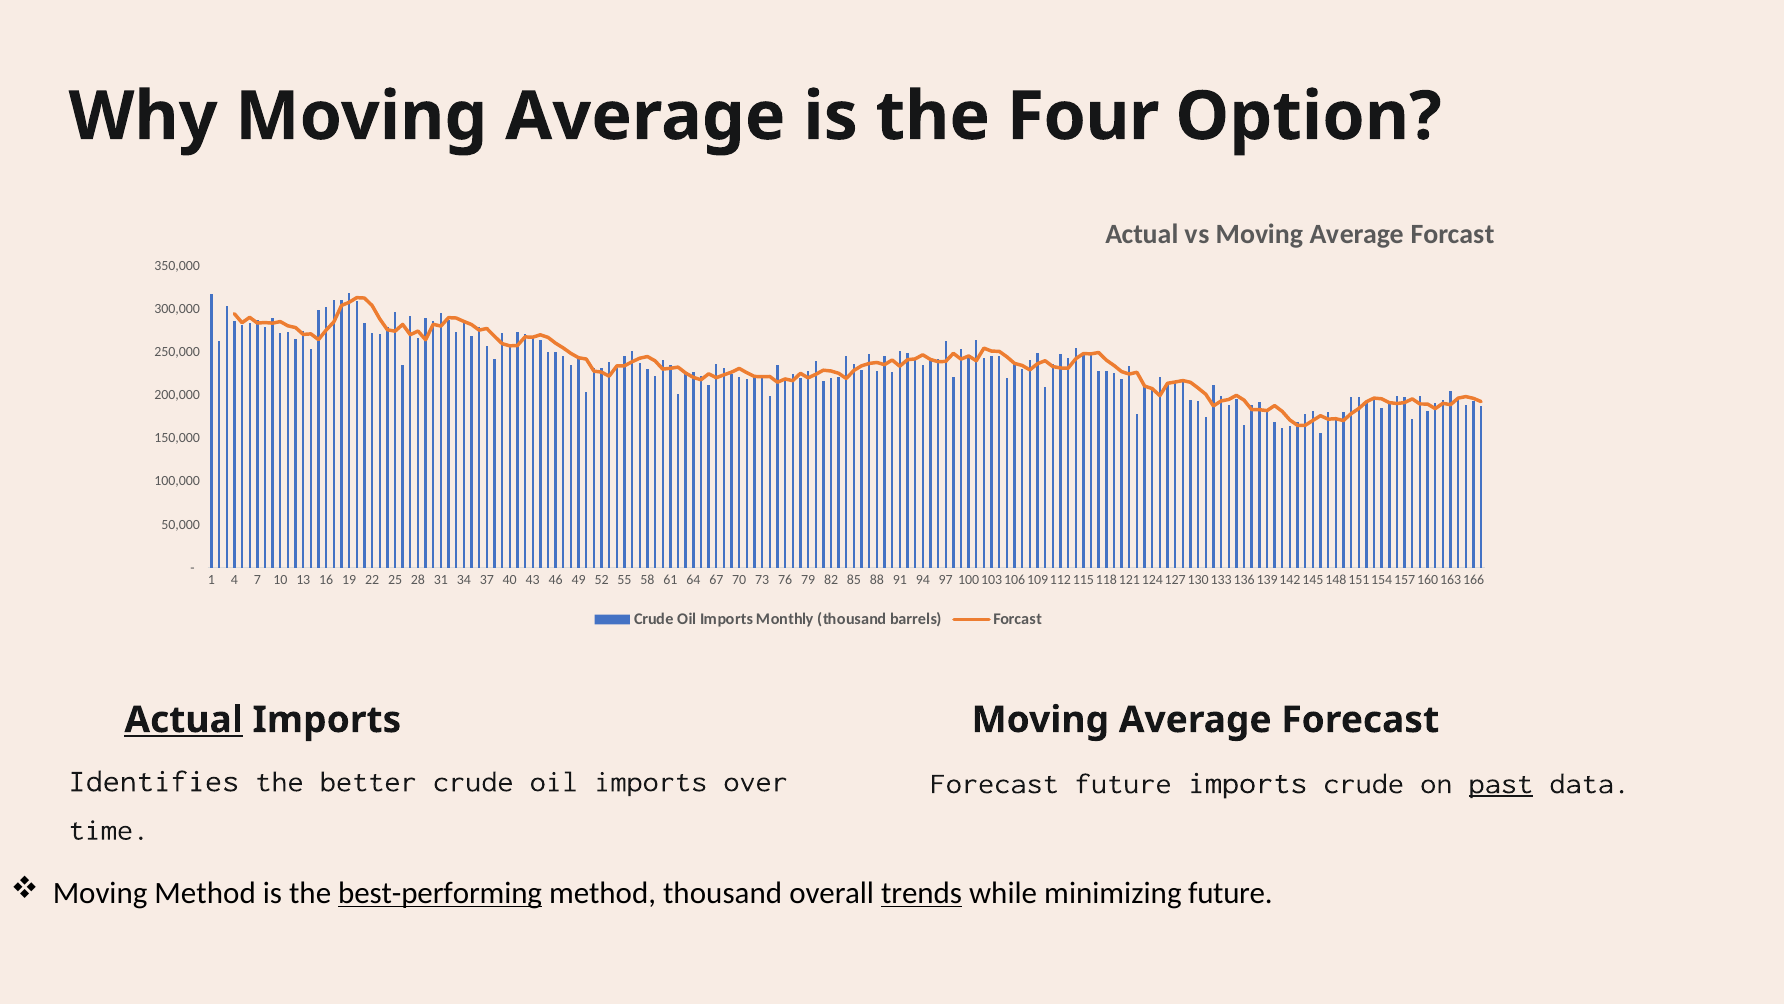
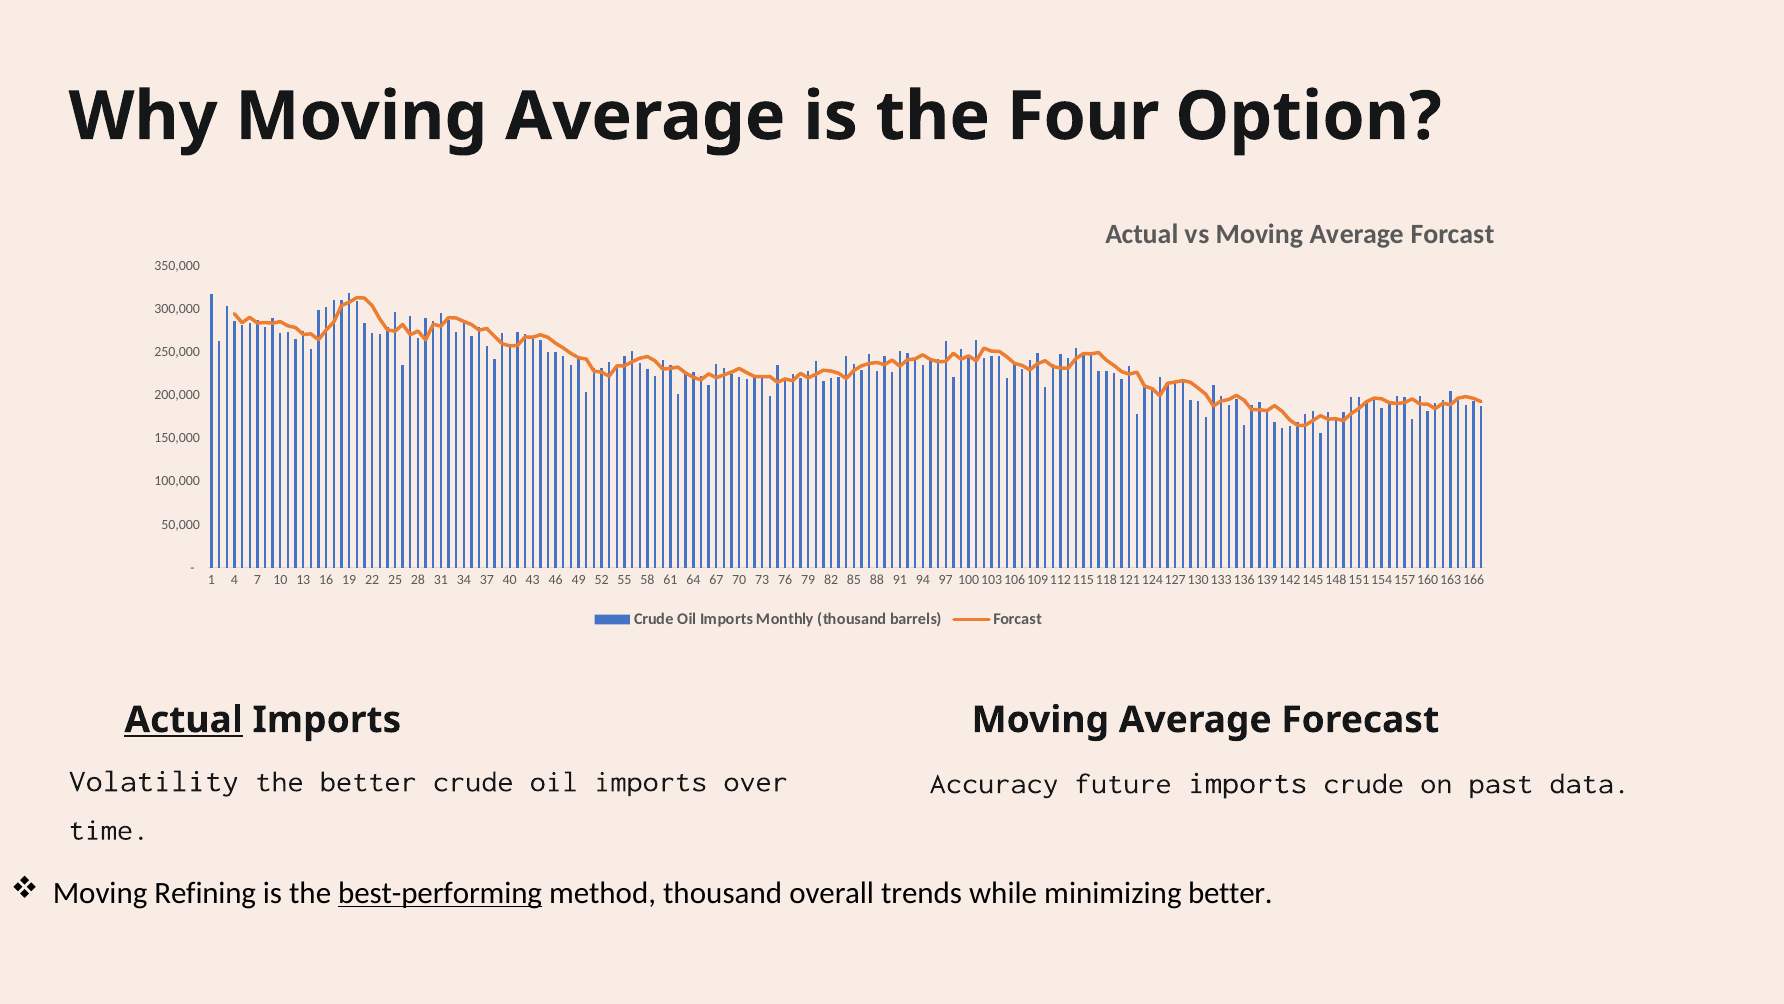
Identifies: Identifies -> Volatility (154, 781)
Forecast: Forecast -> Accuracy (994, 783)
past underline: present -> none (1501, 783)
Moving Method: Method -> Refining (205, 893)
trends underline: present -> none (922, 893)
minimizing future: future -> better (1230, 893)
